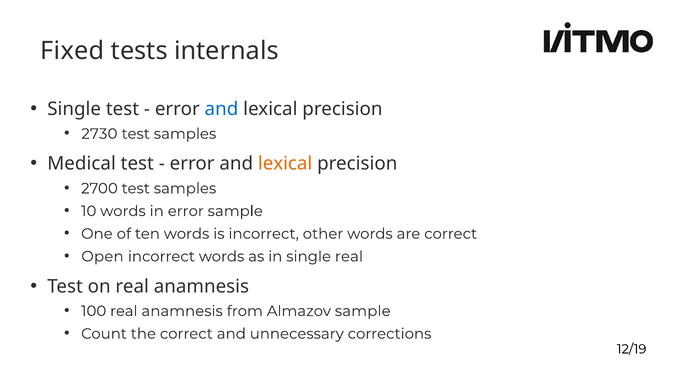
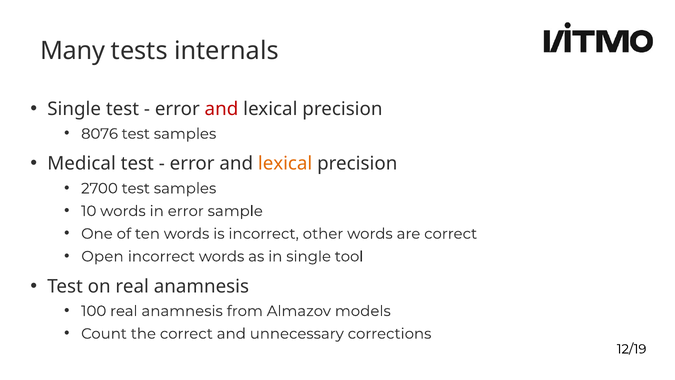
Fixed: Fixed -> Many (73, 51)
and colour: blue -> red (221, 109)
2730: 2730 -> 8076 (100, 134)
single real: real -> tool (349, 256)
Almazov sample: sample -> models (363, 311)
